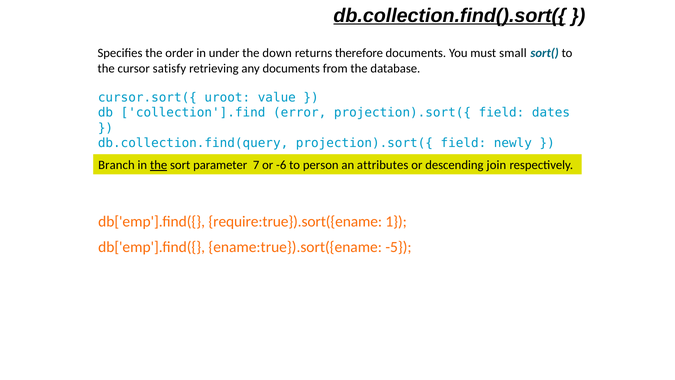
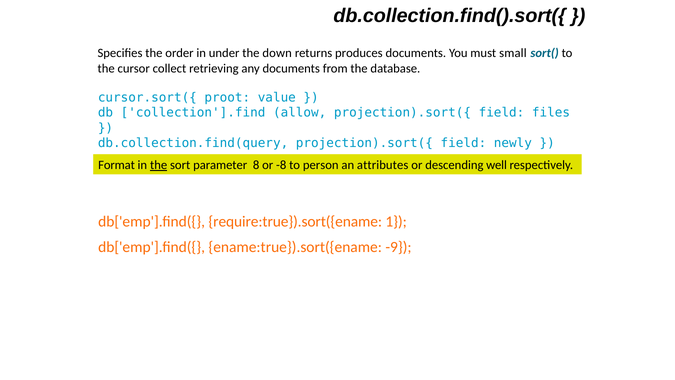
db.collection.find().sort({ underline: present -> none (450, 16)
therefore: therefore -> produces (359, 53)
satisfy: satisfy -> collect (169, 68)
uroot: uroot -> proot (227, 98)
error: error -> allow (300, 113)
dates: dates -> files (551, 113)
Branch: Branch -> Format (117, 165)
7: 7 -> 8 (256, 165)
-6: -6 -> -8 (281, 165)
join: join -> well (497, 165)
-5: -5 -> -9 (398, 247)
